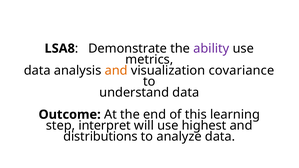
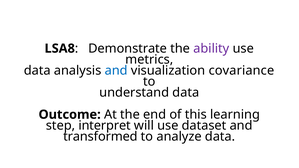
and colour: orange -> blue (116, 71)
highest: highest -> dataset (204, 126)
distributions: distributions -> transformed (100, 137)
